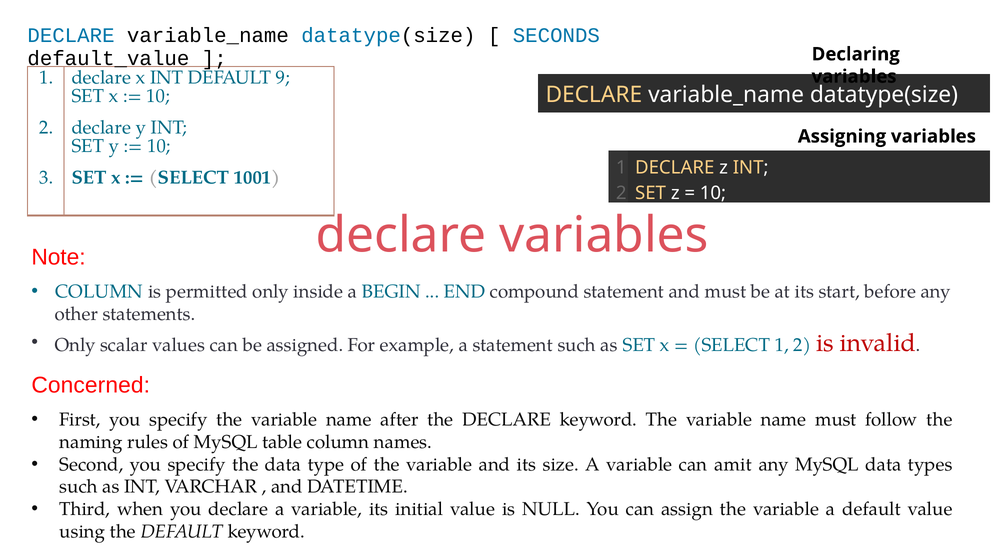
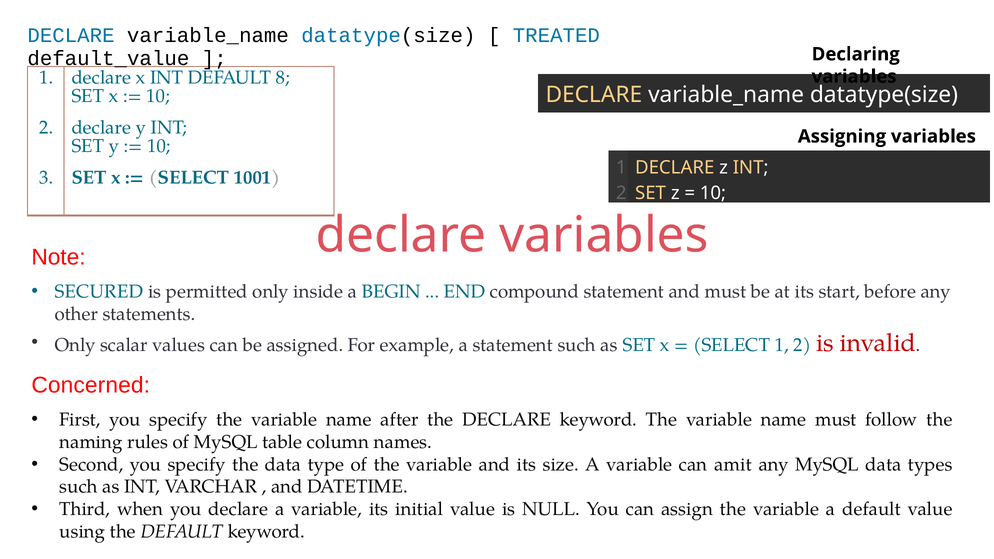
SECONDS: SECONDS -> TREATED (556, 35)
9: 9 -> 8 (283, 77)
COLUMN: COLUMN -> SECURED (99, 292)
